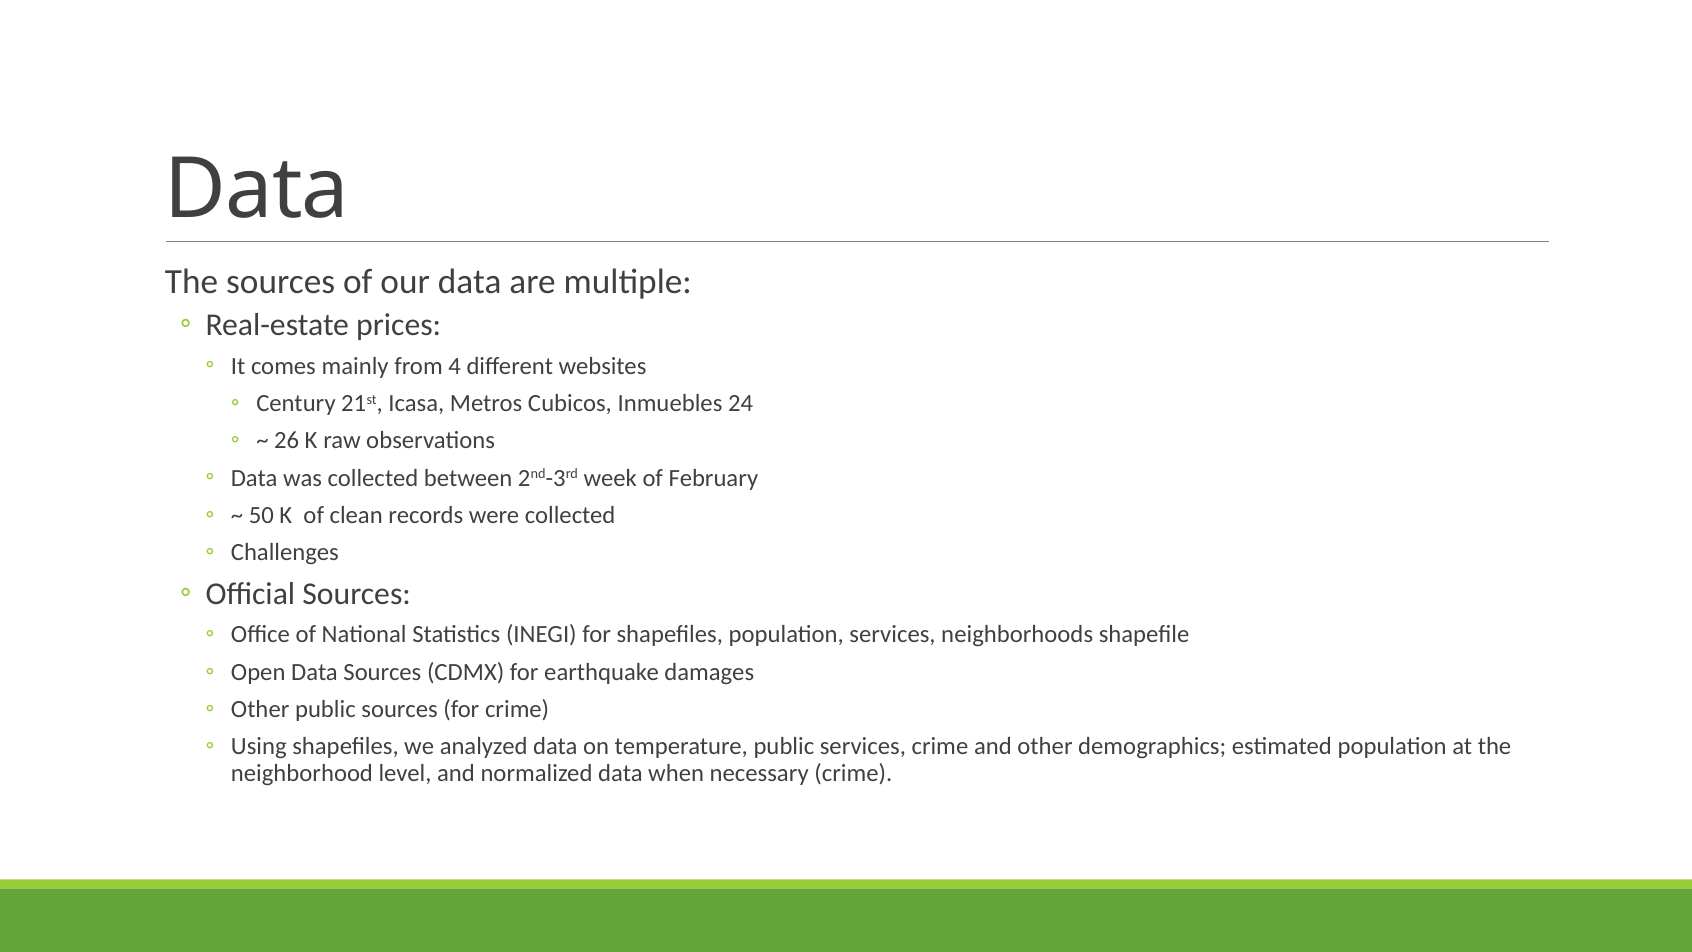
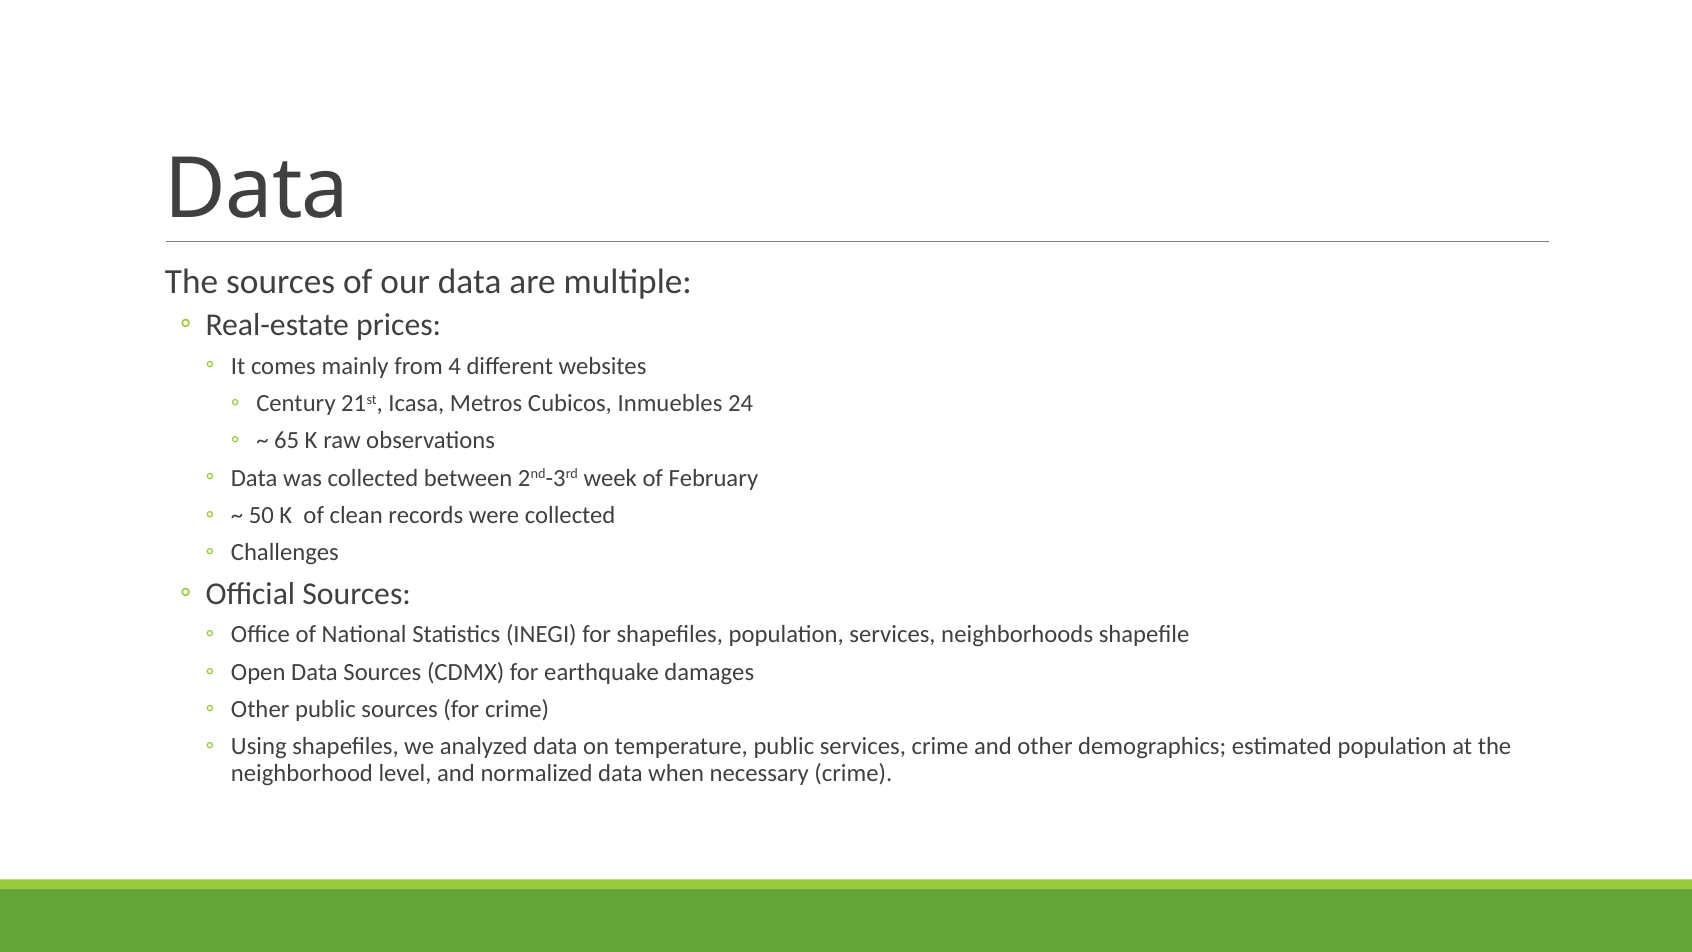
26: 26 -> 65 (287, 440)
